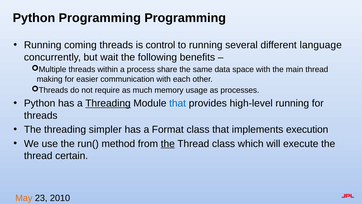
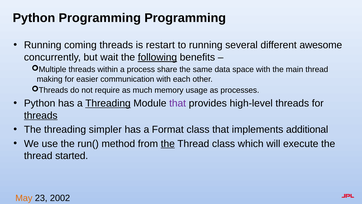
control: control -> restart (160, 45)
language: language -> awesome (321, 45)
following underline: none -> present (157, 57)
that colour: blue -> purple (178, 103)
high-level running: running -> threads (292, 103)
threads underline: none -> present (41, 115)
execution: execution -> additional (307, 129)
certain: certain -> started (72, 156)
2010: 2010 -> 2002 (60, 198)
